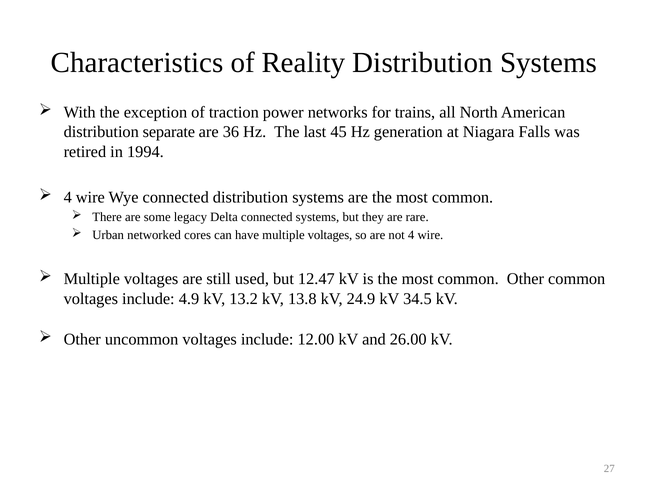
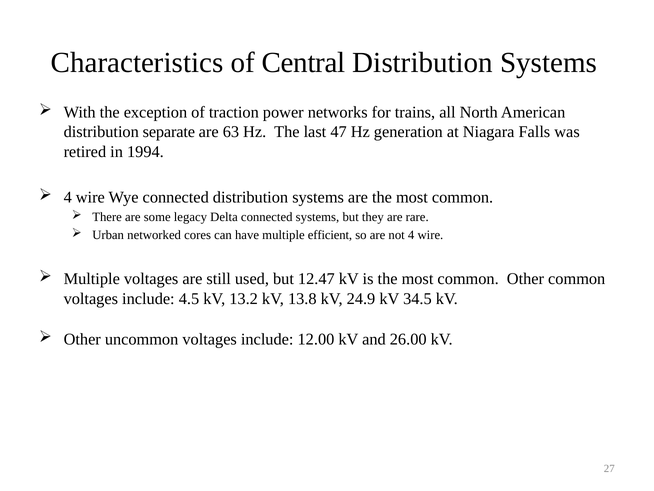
Reality: Reality -> Central (304, 63)
36: 36 -> 63 (231, 132)
45: 45 -> 47 (339, 132)
have multiple voltages: voltages -> efficient (330, 235)
4.9: 4.9 -> 4.5 (189, 298)
